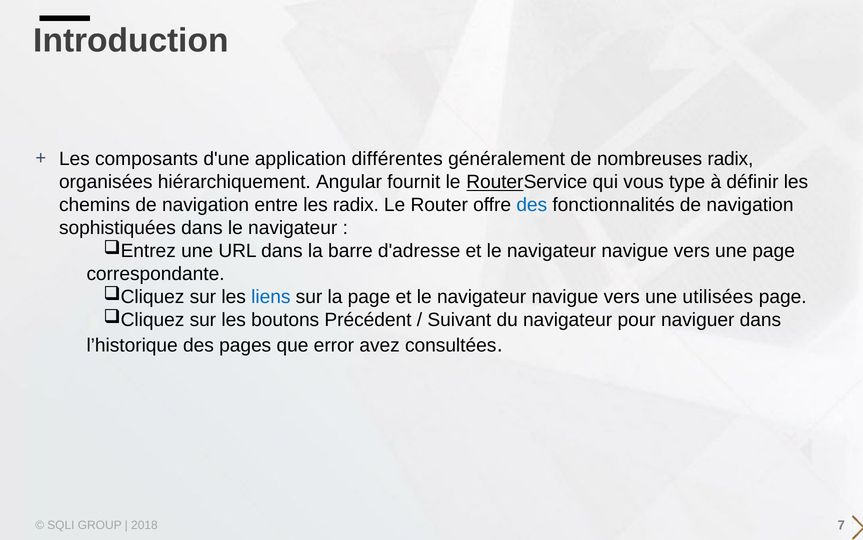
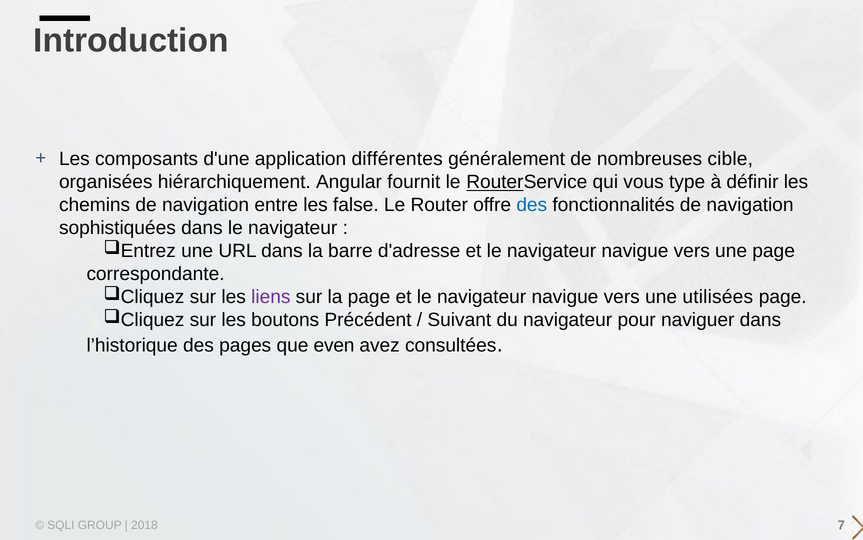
nombreuses radix: radix -> cible (730, 159)
les radix: radix -> false (356, 205)
liens colour: blue -> purple (271, 297)
error: error -> even (334, 345)
